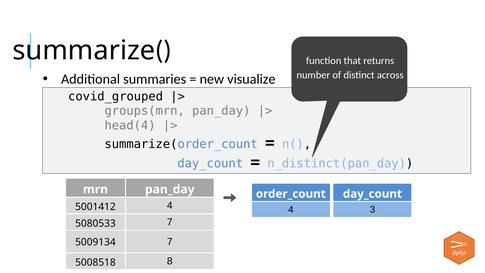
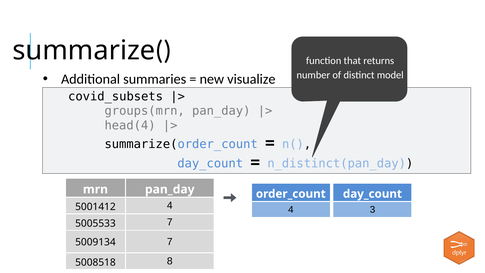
across: across -> model (390, 75)
covid_grouped: covid_grouped -> covid_subsets (116, 96)
5080533: 5080533 -> 5005533 (95, 223)
